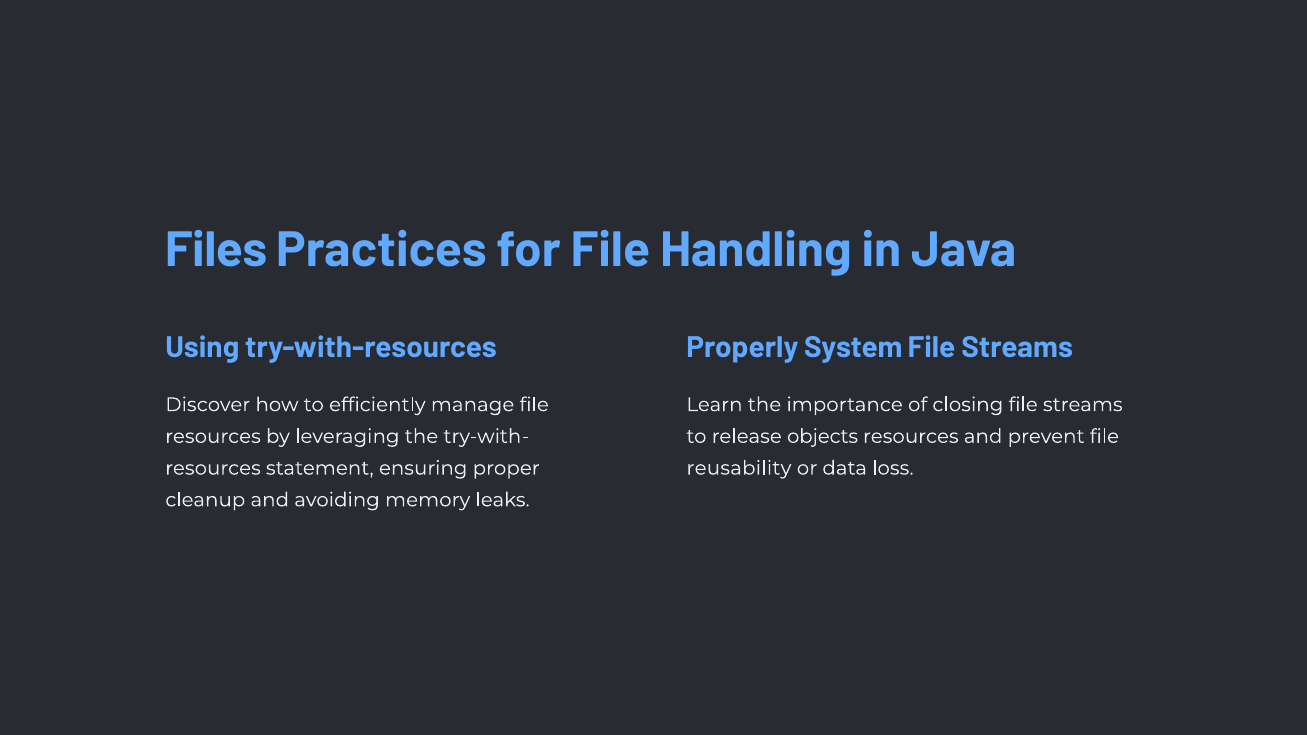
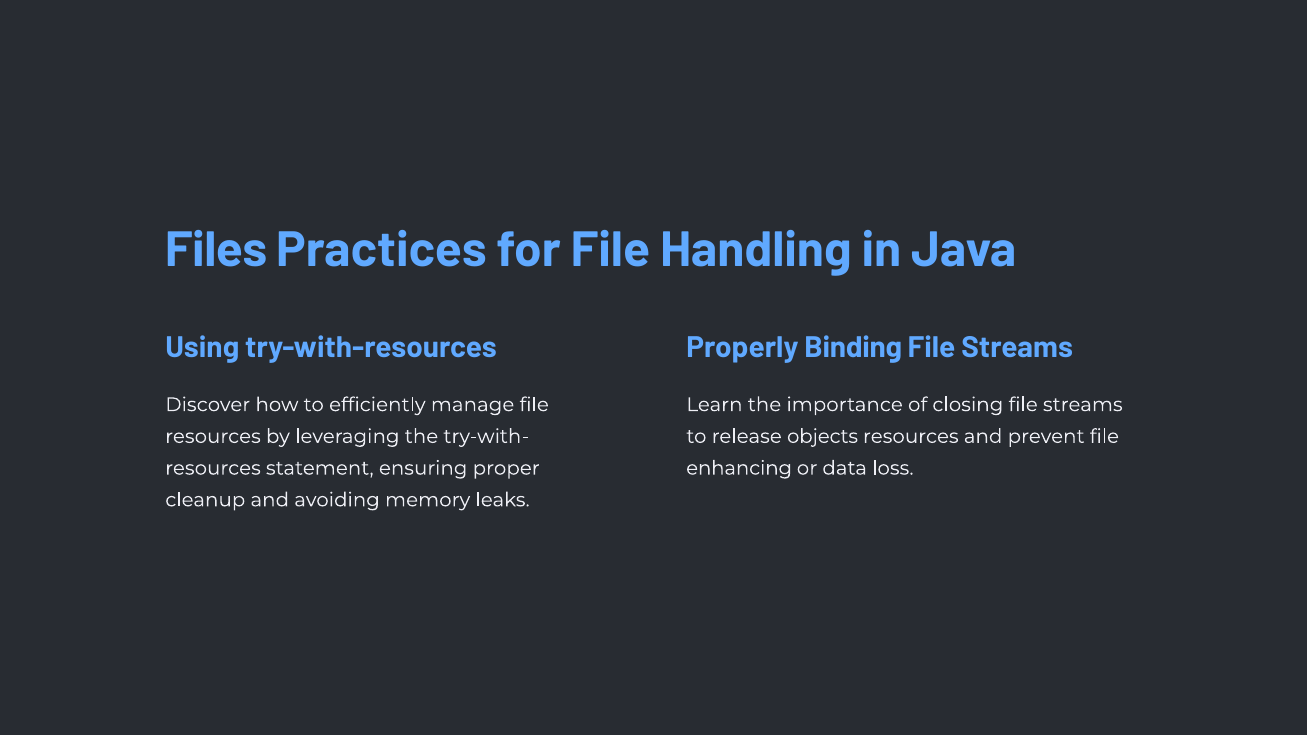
System: System -> Binding (853, 348)
reusability: reusability -> enhancing (739, 468)
